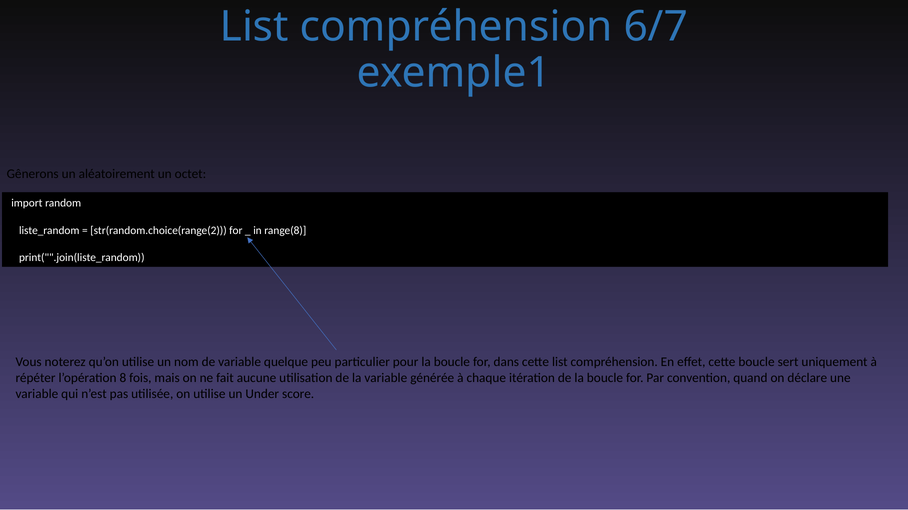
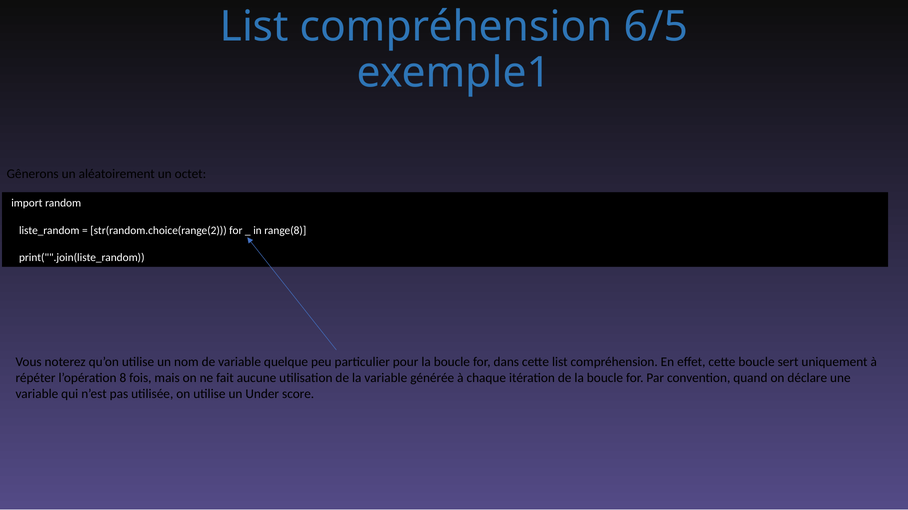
6/7: 6/7 -> 6/5 (656, 27)
